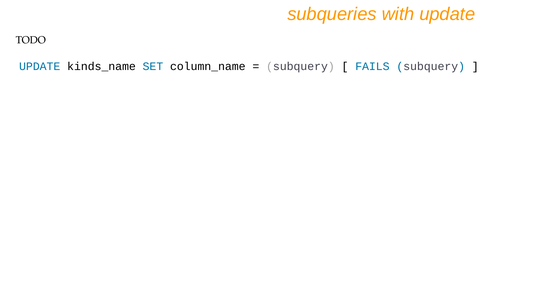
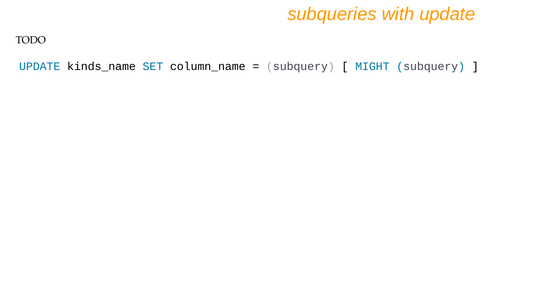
FAILS: FAILS -> MIGHT (372, 66)
